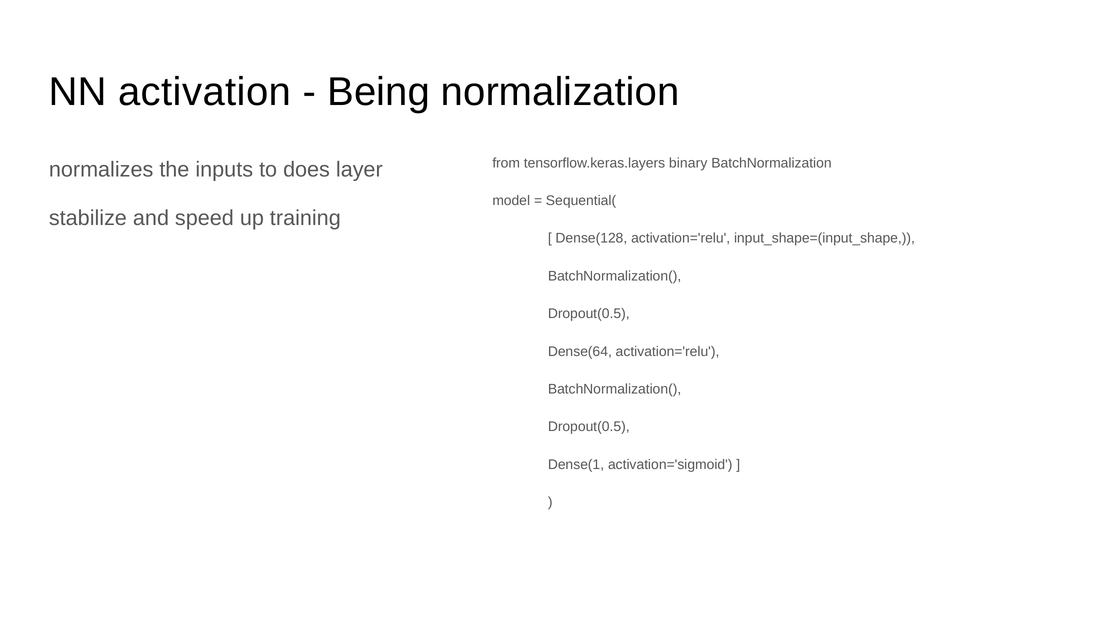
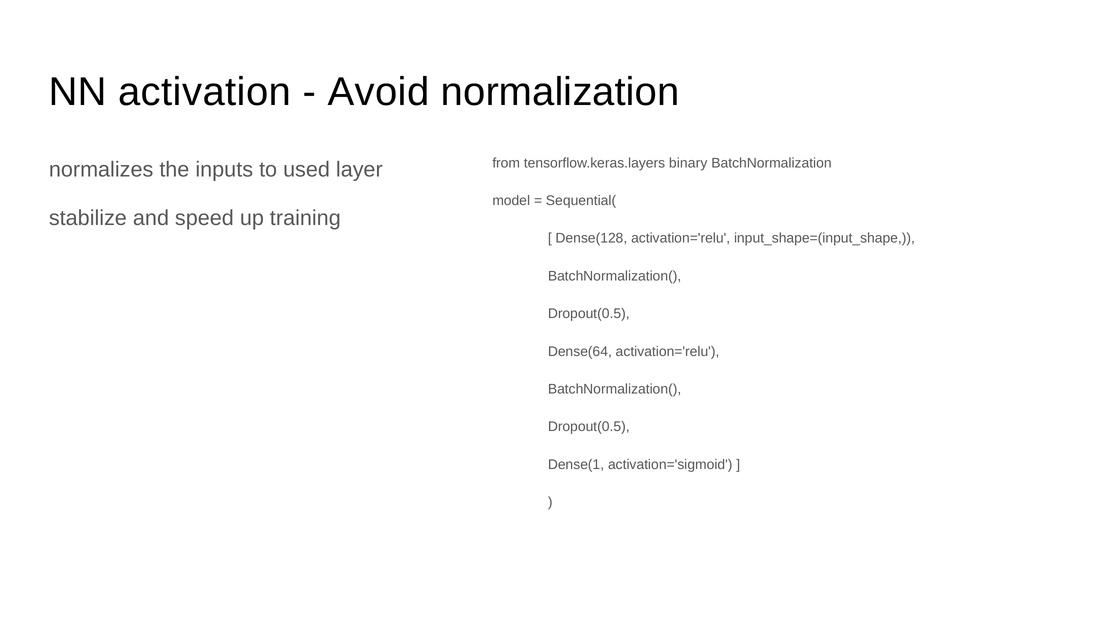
Being: Being -> Avoid (378, 92)
does: does -> used (307, 169)
